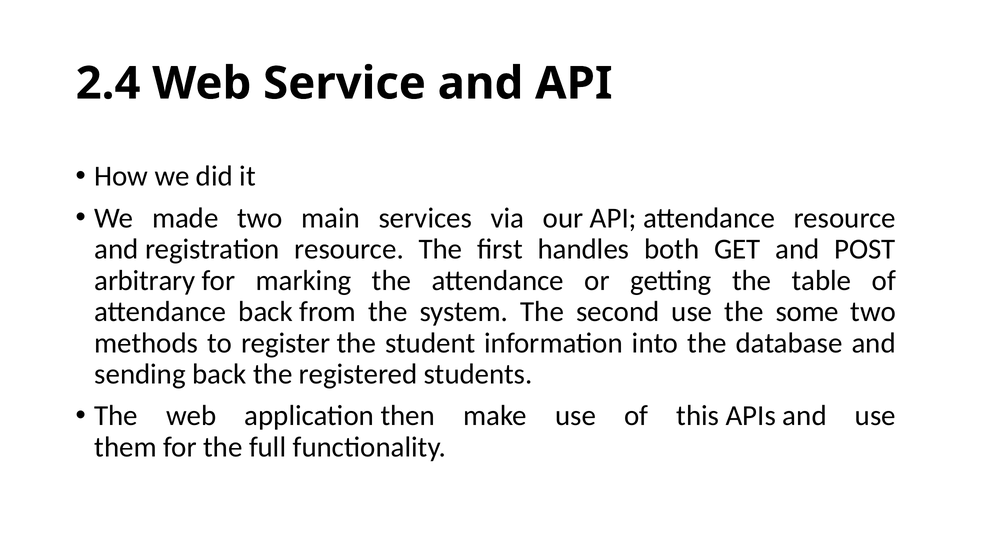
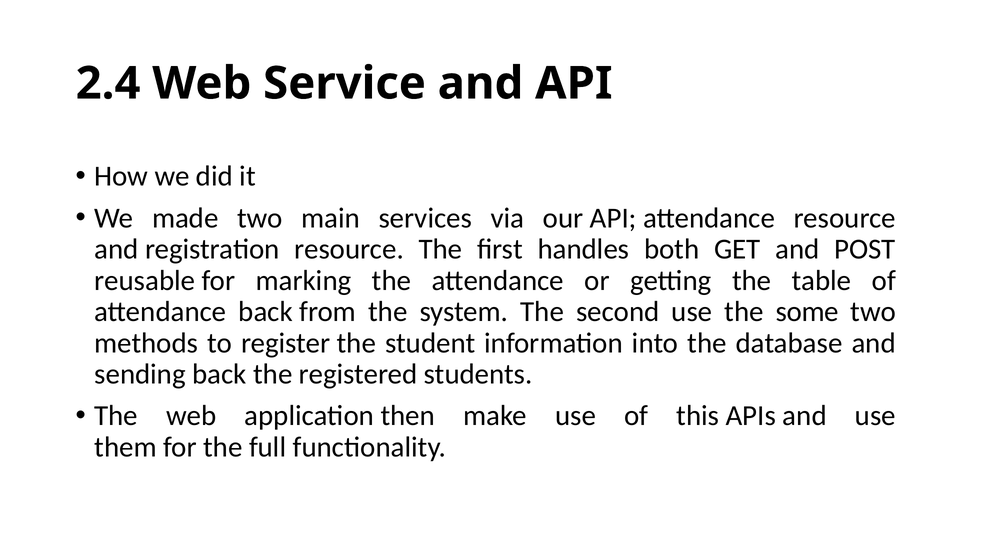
arbitrary: arbitrary -> reusable (145, 280)
